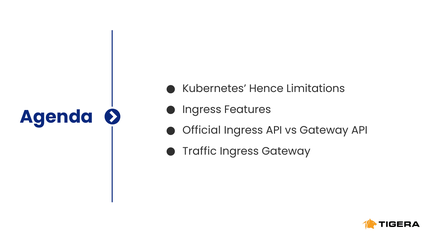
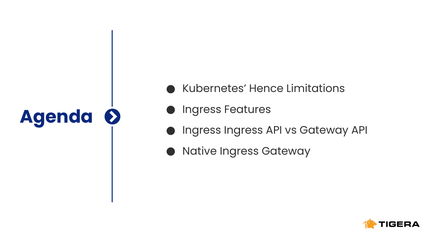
Official: Official -> Ingress (202, 130)
Traffic: Traffic -> Native (200, 151)
